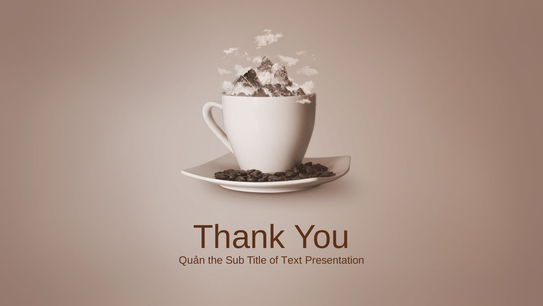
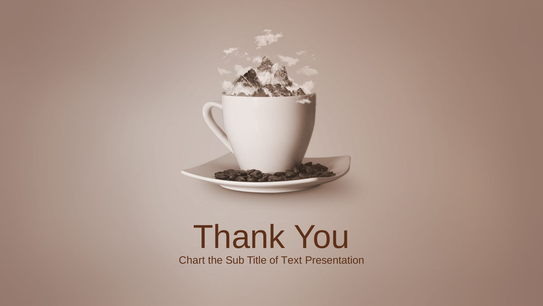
Quản: Quản -> Chart (192, 260)
